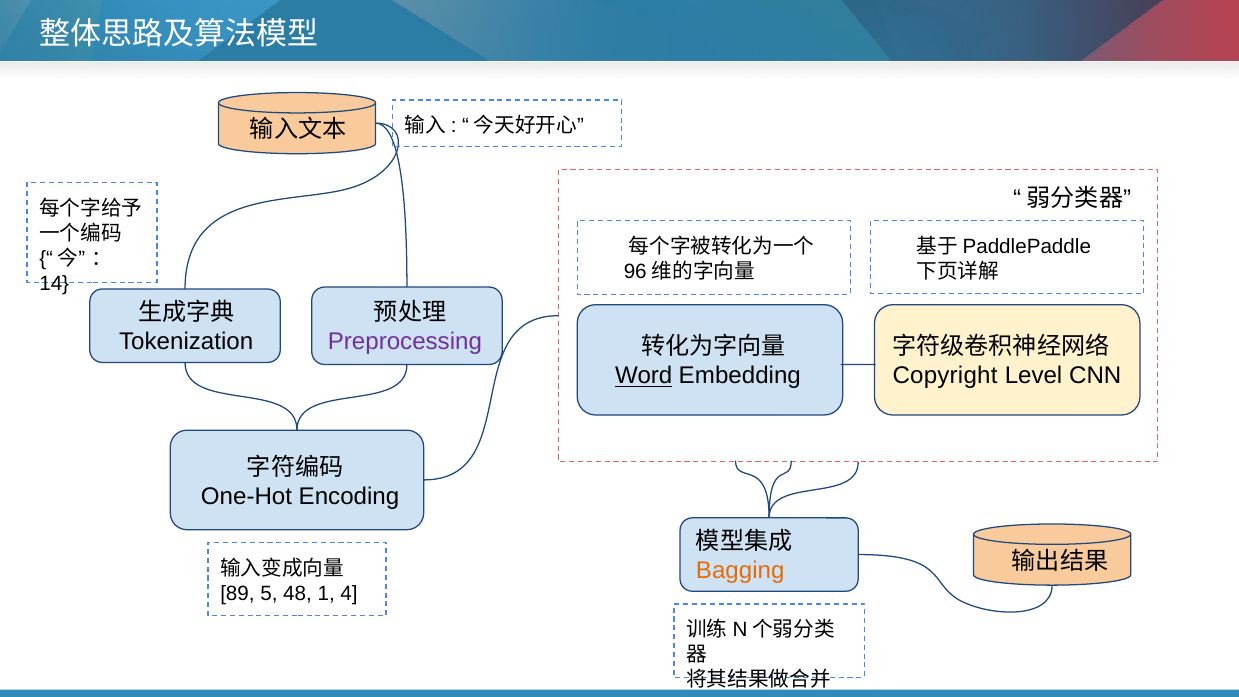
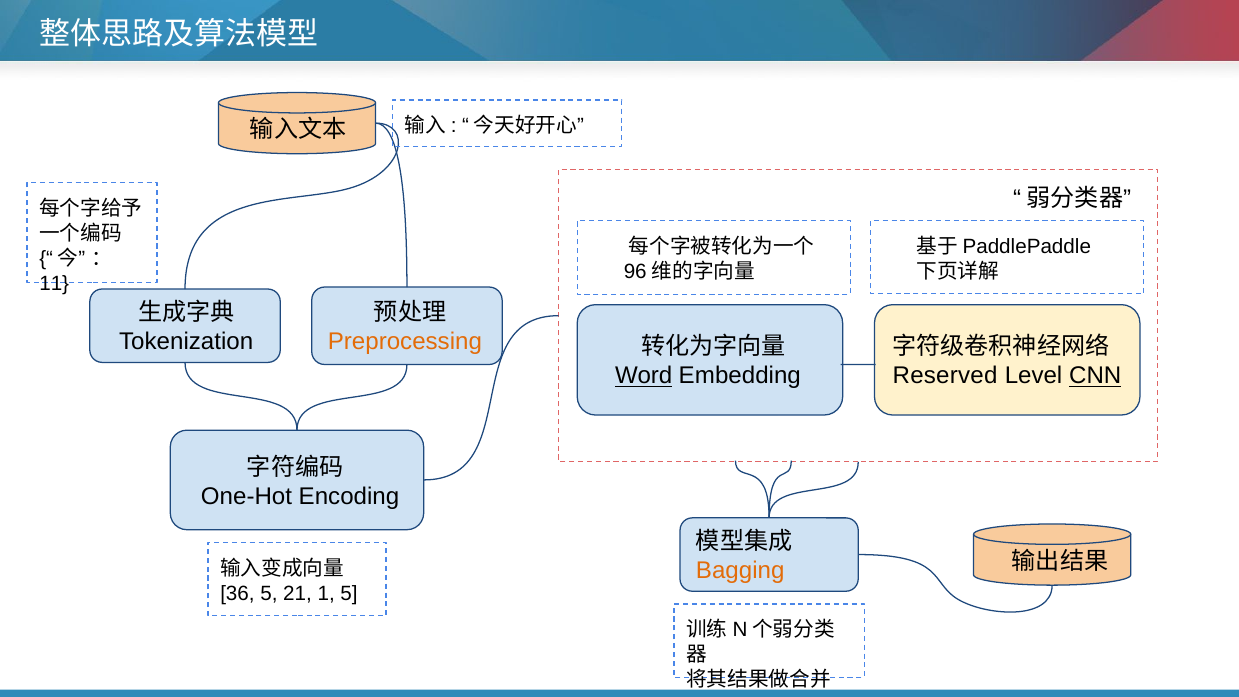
14: 14 -> 11 (54, 283)
Preprocessing colour: purple -> orange (405, 342)
Copyright: Copyright -> Reserved (945, 376)
CNN underline: none -> present (1095, 376)
89: 89 -> 36 (237, 593)
48: 48 -> 21 (297, 593)
1 4: 4 -> 5 (349, 593)
